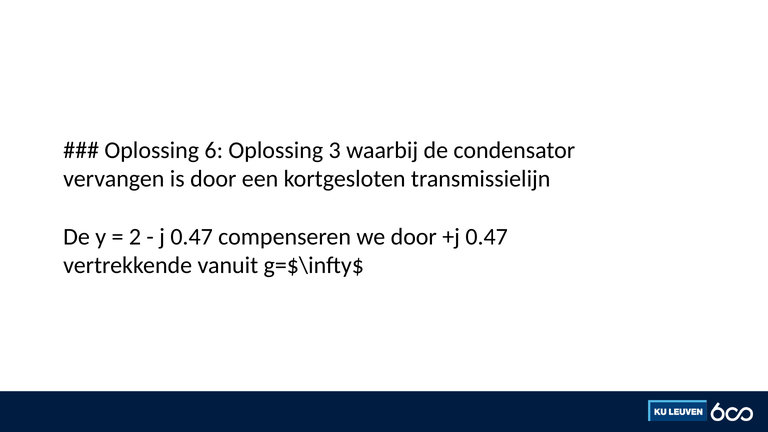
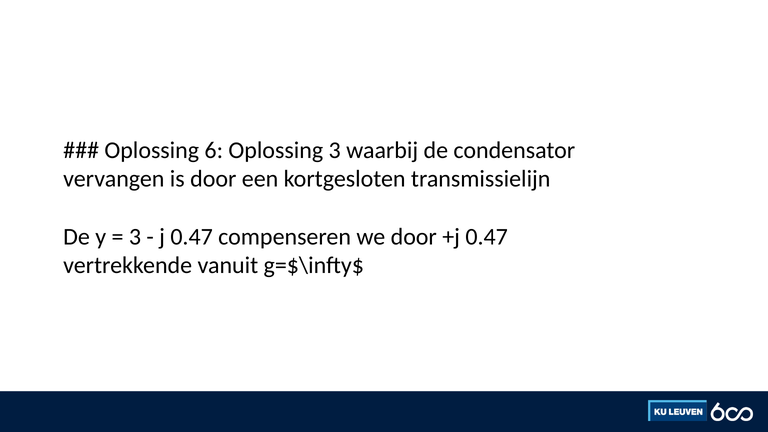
2: 2 -> 3 (135, 237)
